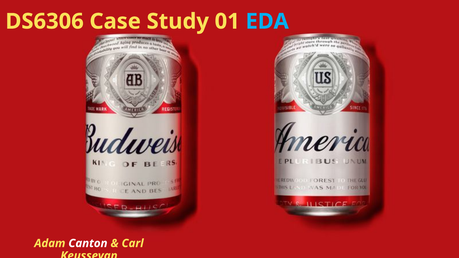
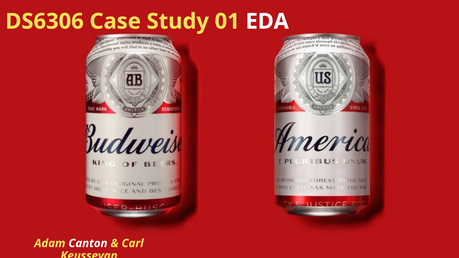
EDA colour: light blue -> white (267, 21)
